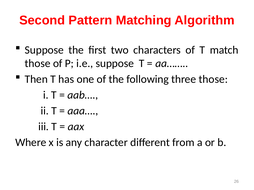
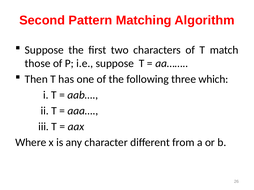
three those: those -> which (213, 79)
